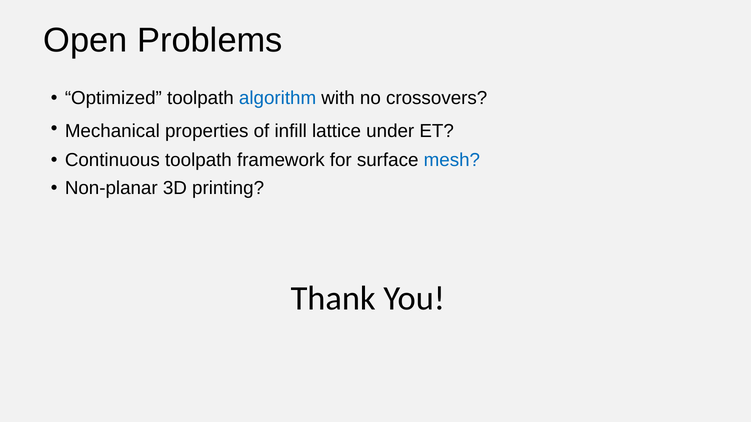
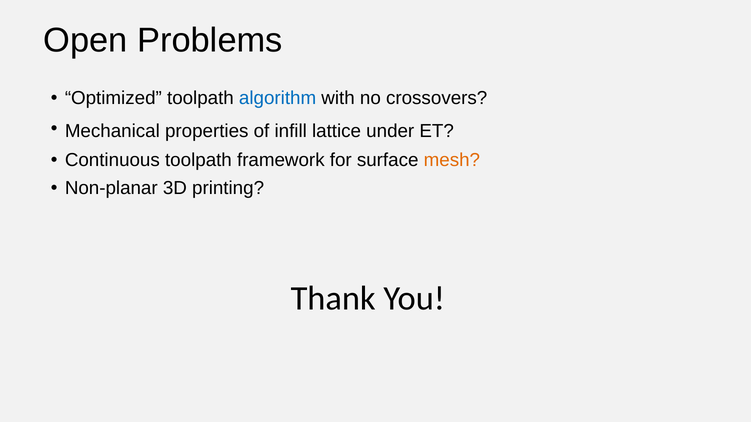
mesh colour: blue -> orange (452, 160)
